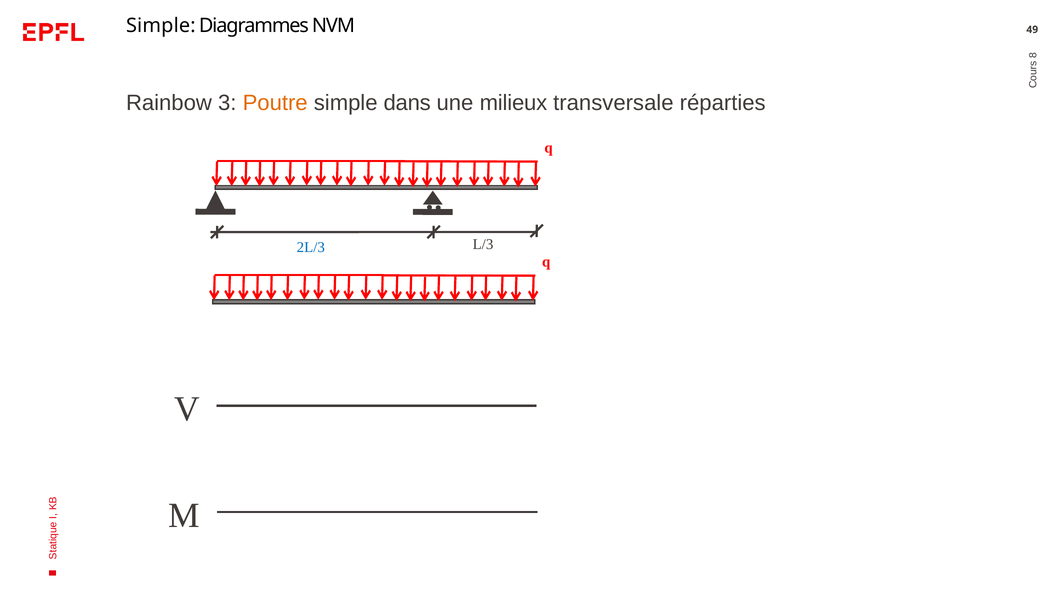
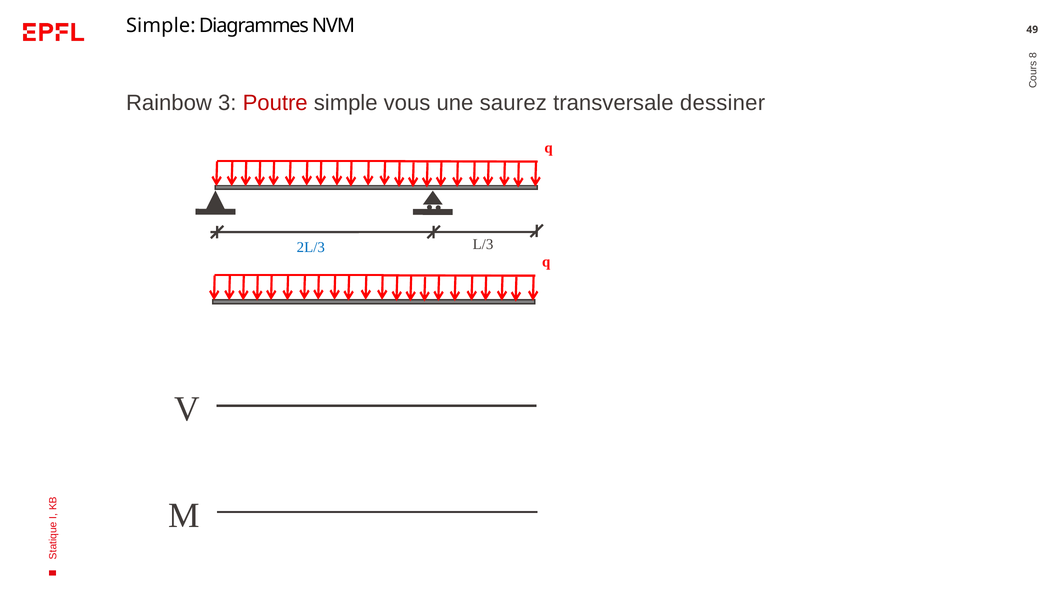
Poutre colour: orange -> red (275, 103)
dans: dans -> vous (407, 103)
milieux: milieux -> saurez (513, 103)
réparties: réparties -> dessiner (723, 103)
